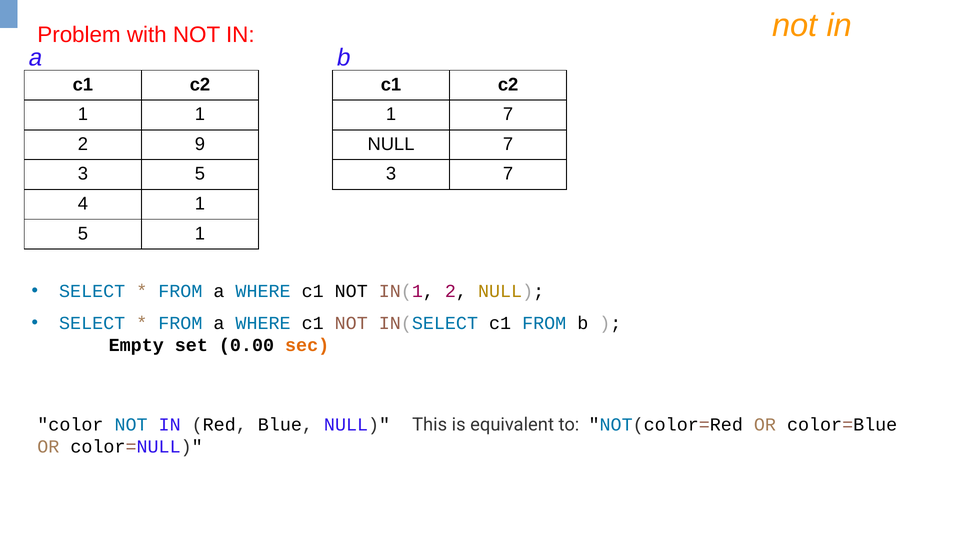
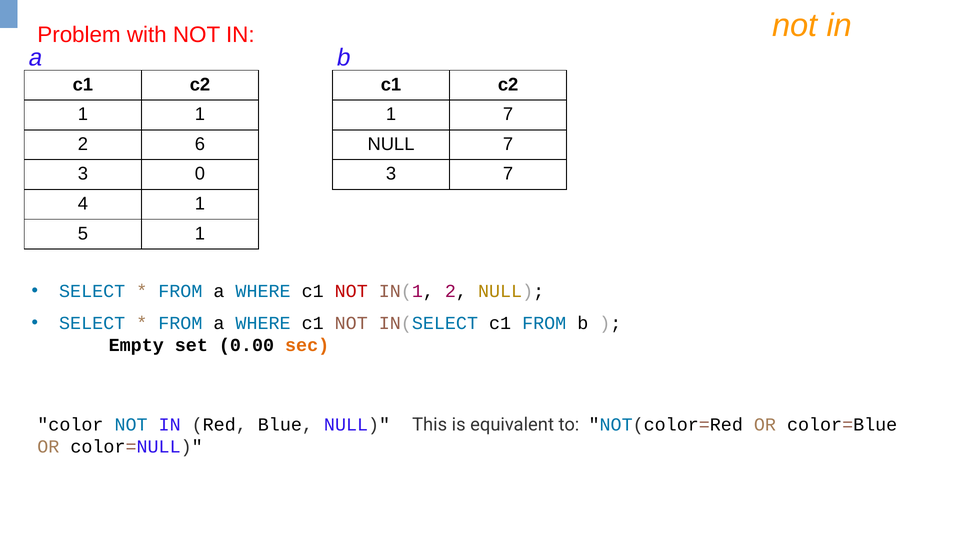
9: 9 -> 6 (200, 144)
3 5: 5 -> 0 (200, 174)
NOT colour: black -> red (351, 292)
